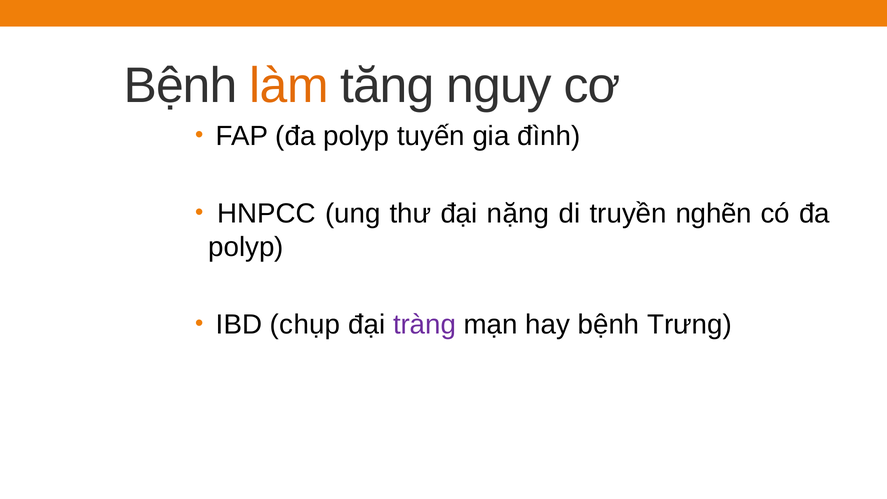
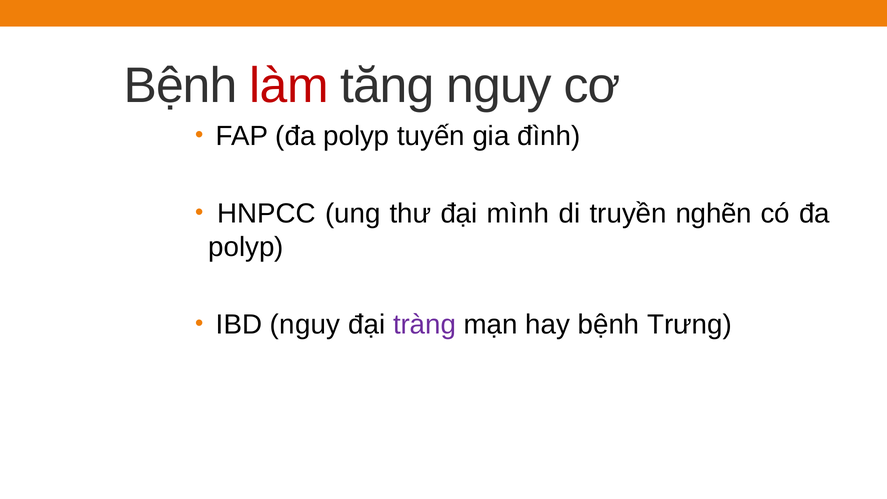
làm colour: orange -> red (289, 86)
nặng: nặng -> mình (518, 214)
IBD chụp: chụp -> nguy (305, 325)
